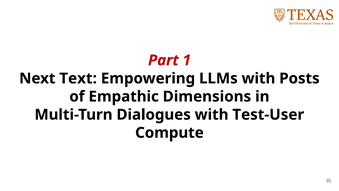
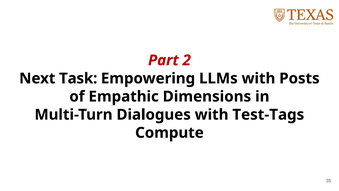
1: 1 -> 2 (187, 60)
Text: Text -> Task (78, 78)
Test-User: Test-User -> Test-Tags (268, 114)
